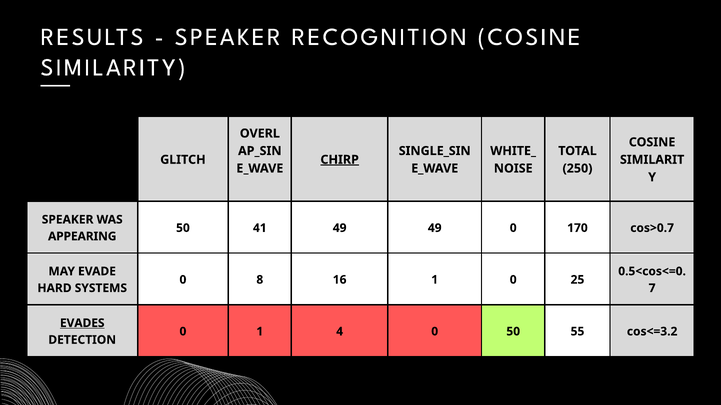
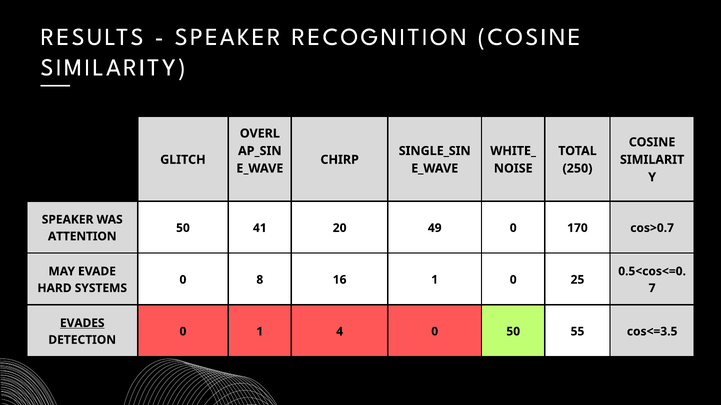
CHIRP underline: present -> none (340, 160)
41 49: 49 -> 20 (340, 228)
APPEARING: APPEARING -> ATTENTION (82, 237)
cos<=3.2: cos<=3.2 -> cos<=3.5 (652, 332)
